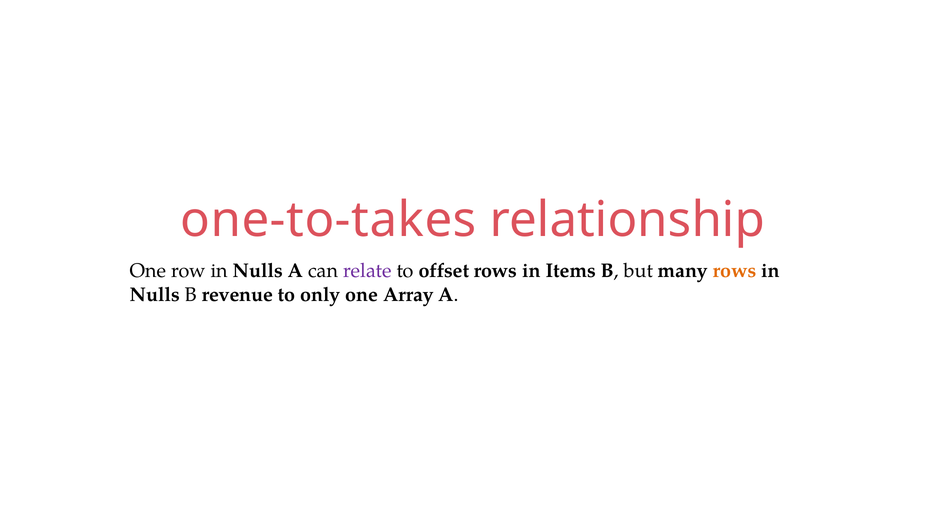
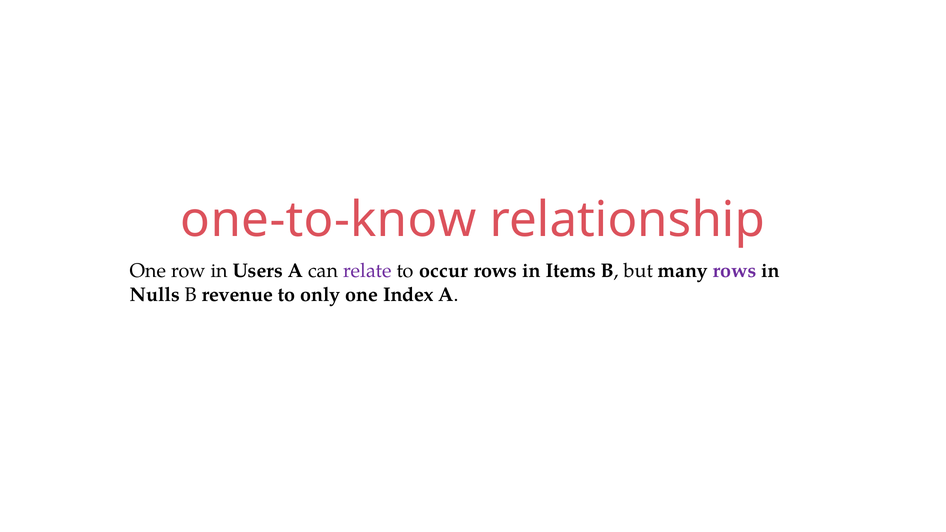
one-to-takes: one-to-takes -> one-to-know (329, 220)
row in Nulls: Nulls -> Users (258, 271)
offset: offset -> occur (444, 271)
rows colour: orange -> purple (735, 271)
Array: Array -> Index (408, 295)
